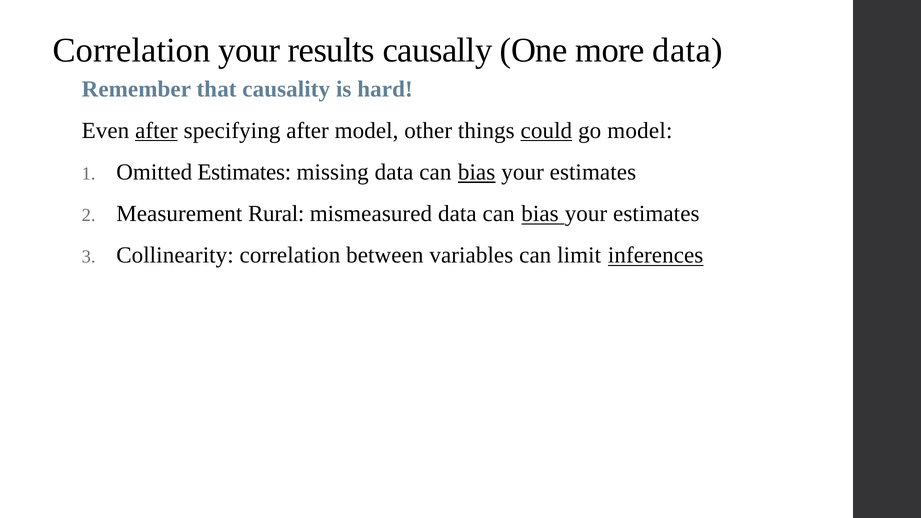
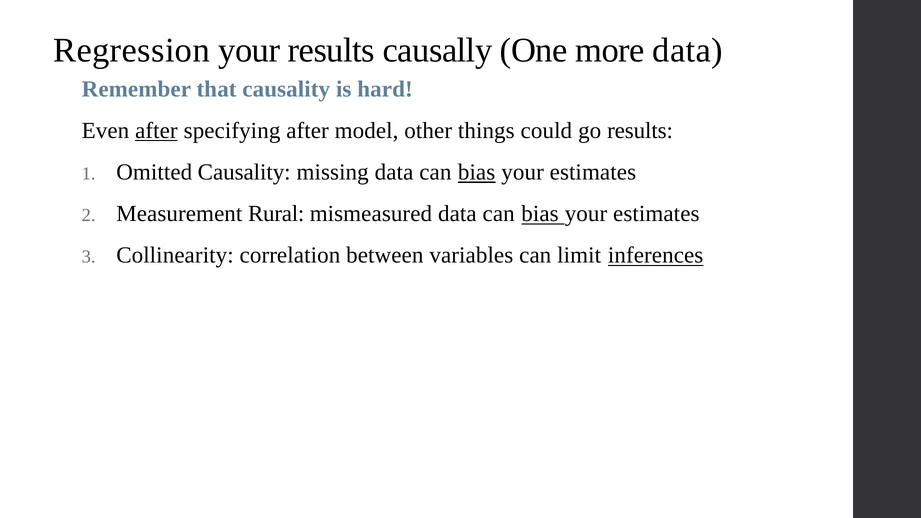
Correlation: Correlation -> Regression (132, 50)
could underline: present -> none (546, 131)
go model: model -> results (640, 131)
Omitted Estimates: Estimates -> Causality (244, 172)
